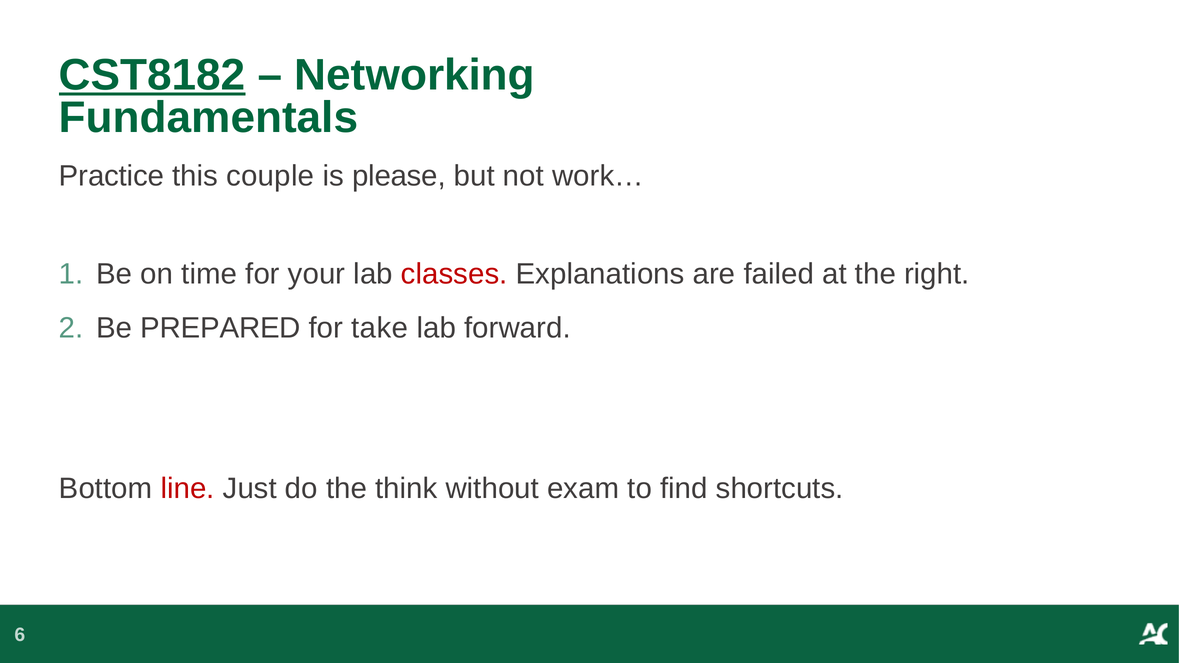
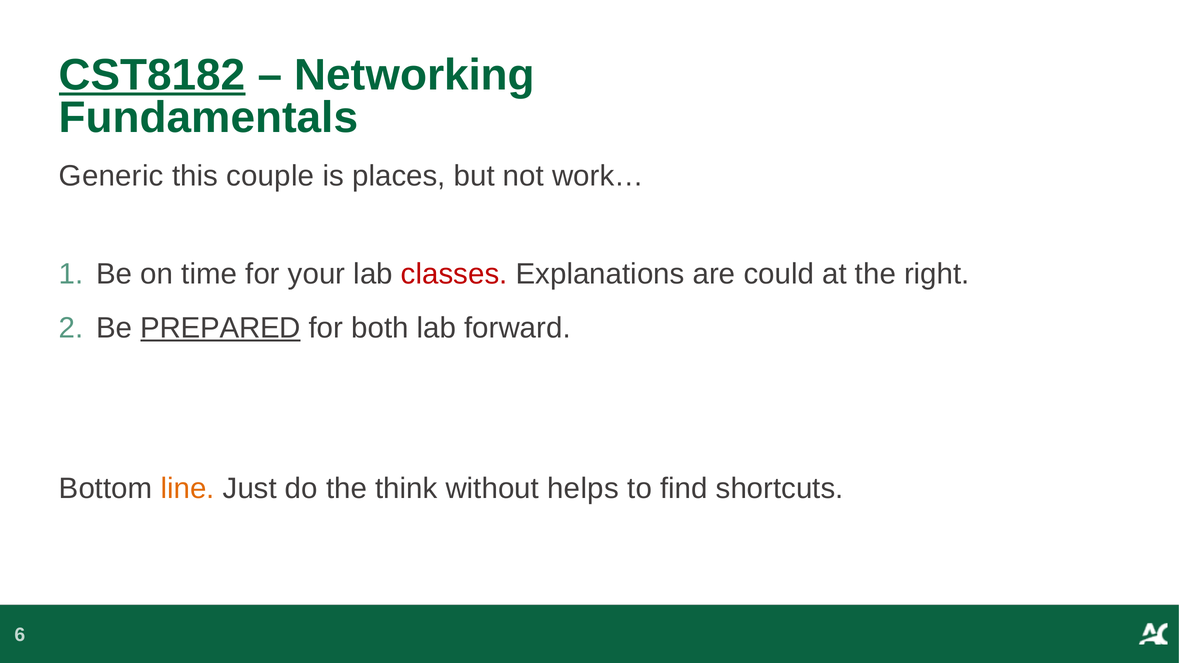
Practice: Practice -> Generic (111, 176)
please: please -> places (399, 176)
failed: failed -> could (779, 274)
PREPARED underline: none -> present (221, 328)
take: take -> both (380, 328)
line colour: red -> orange (188, 489)
exam: exam -> helps (583, 489)
